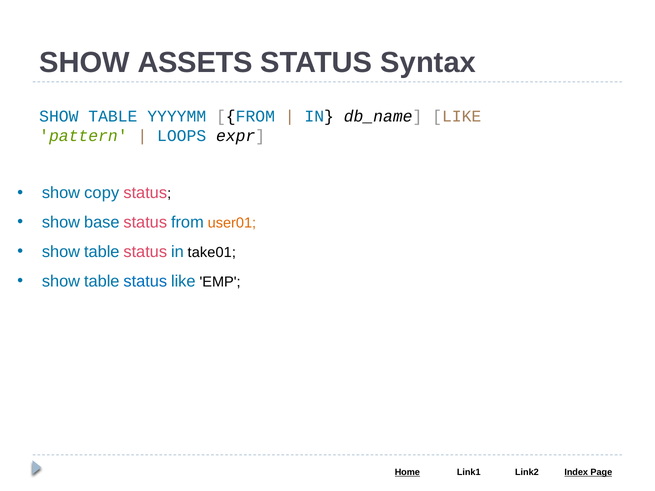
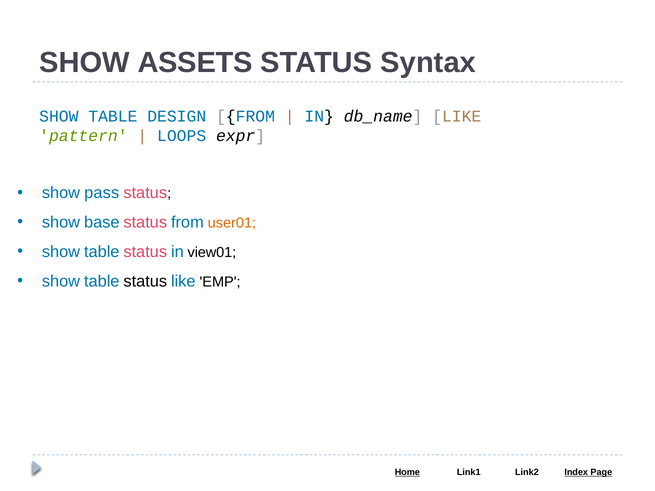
YYYYMM: YYYYMM -> DESIGN (177, 116)
copy: copy -> pass (102, 193)
take01: take01 -> view01 (212, 253)
status colour: blue -> black (145, 282)
